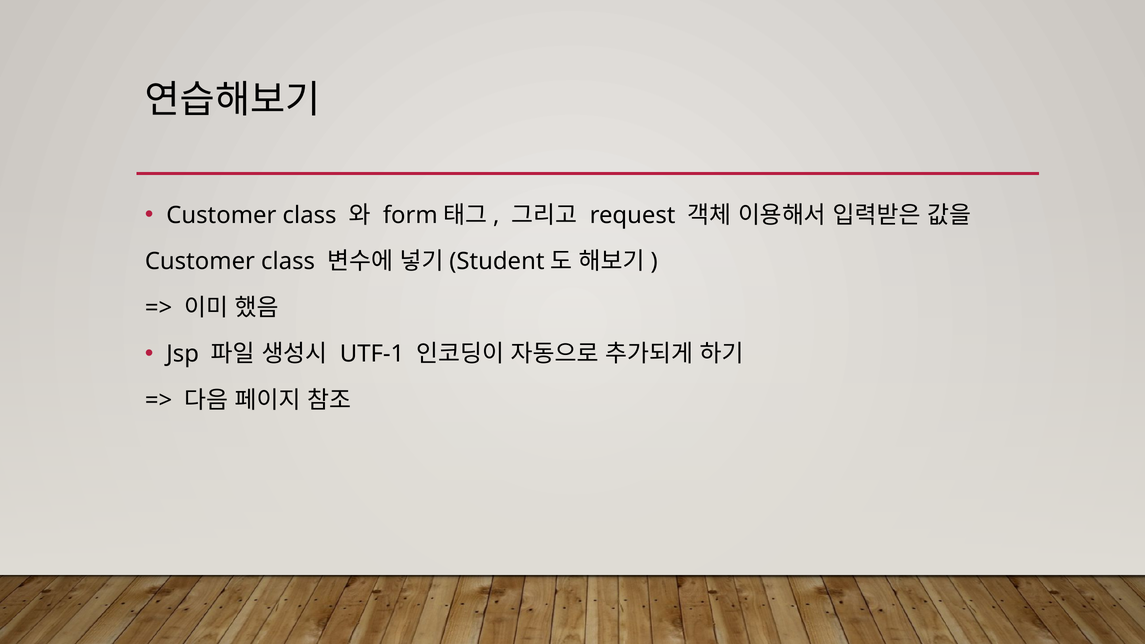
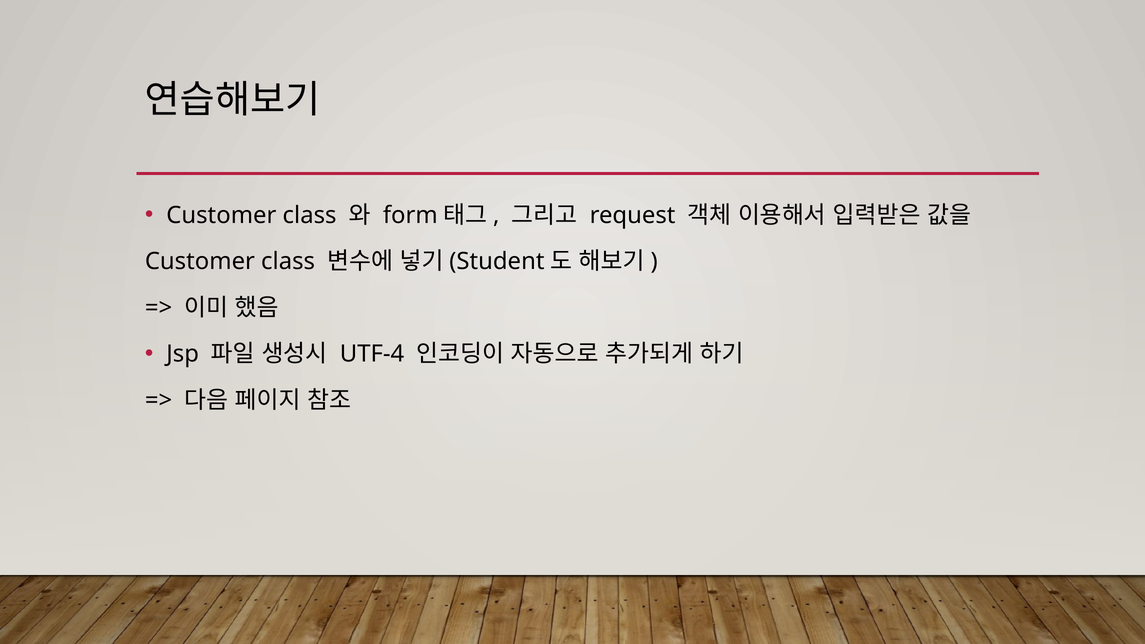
UTF-1: UTF-1 -> UTF-4 (372, 354)
